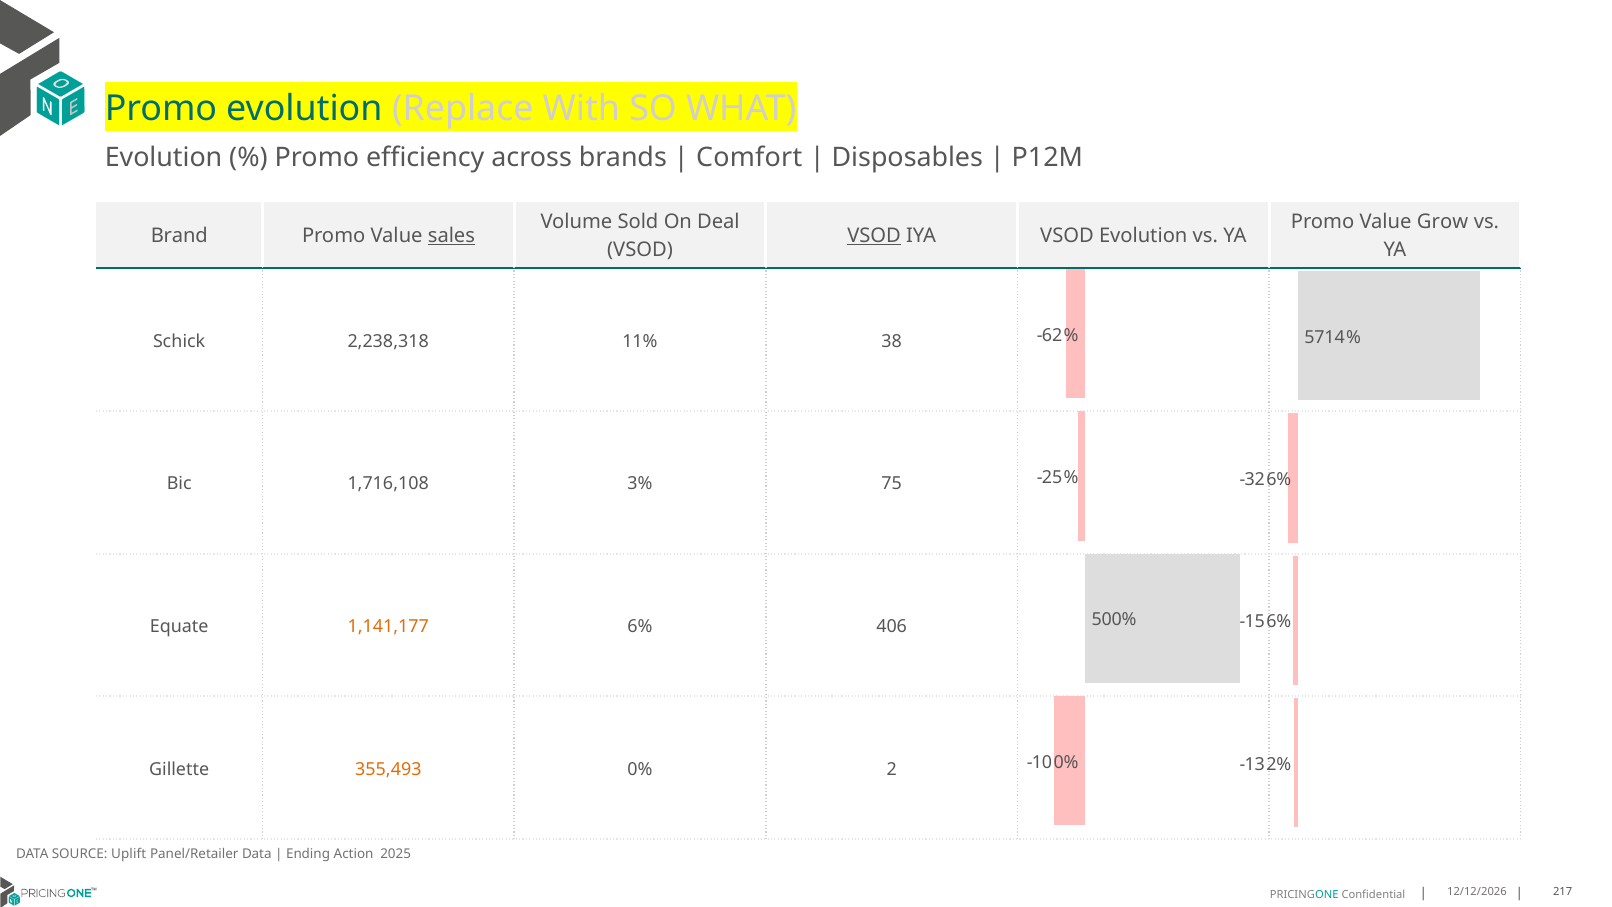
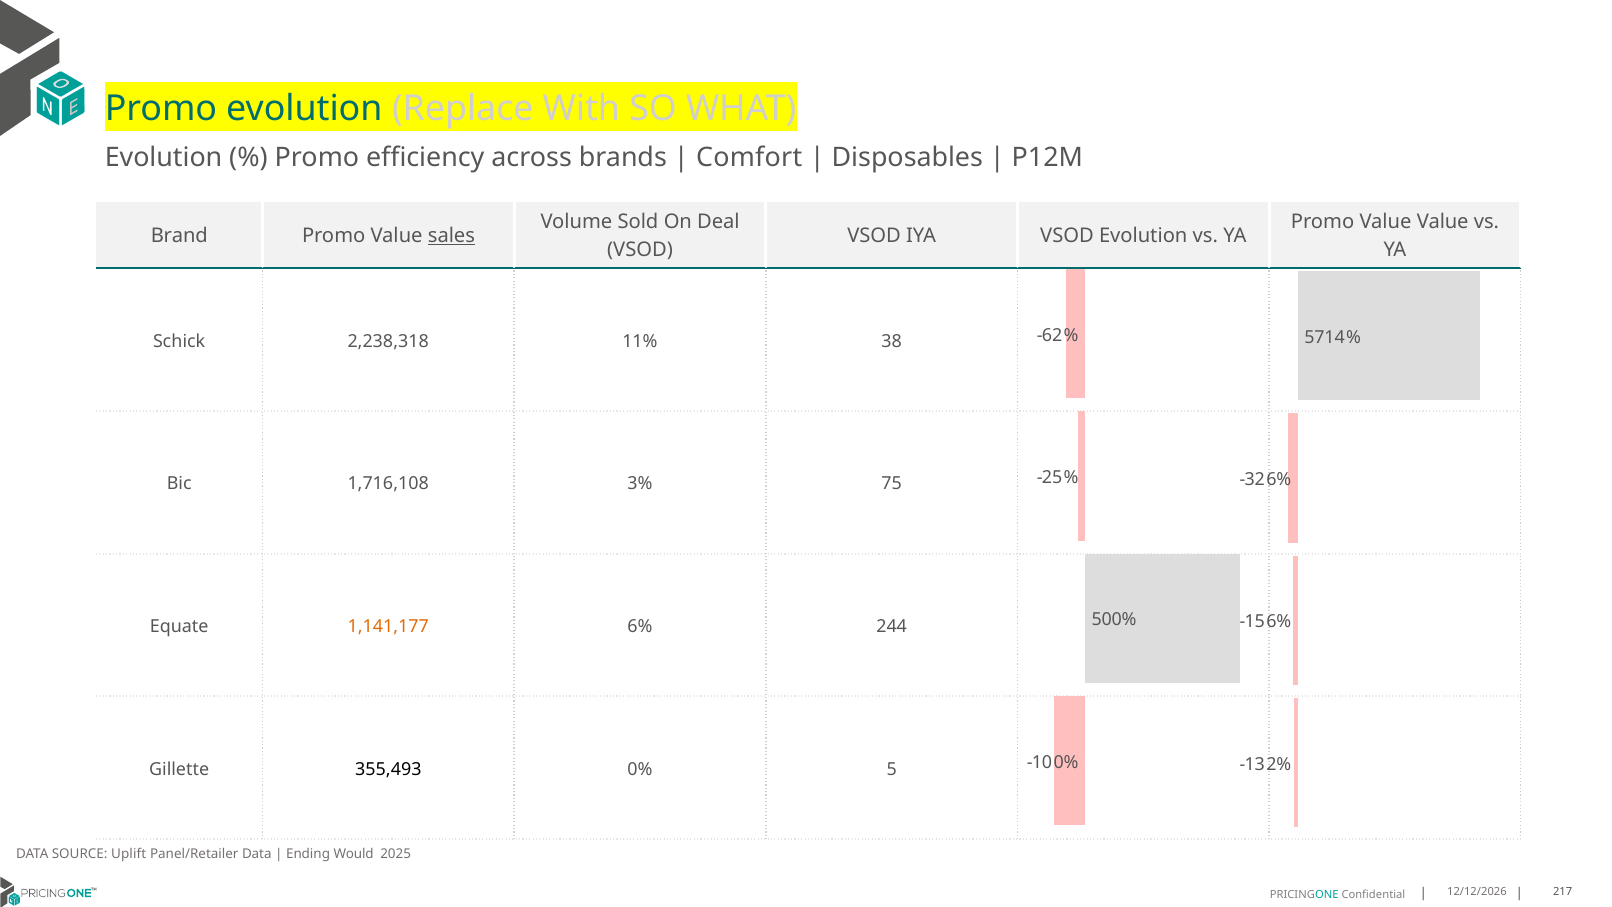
Value Grow: Grow -> Value (1443, 222)
VSOD underline: present -> none (874, 236)
406: 406 -> 244 (892, 627)
355,493 colour: orange -> black (388, 769)
2: 2 -> 5 (892, 769)
Action: Action -> Would (354, 854)
